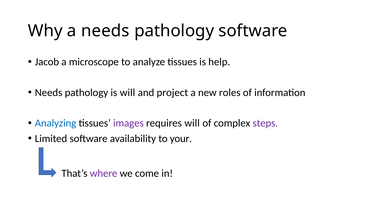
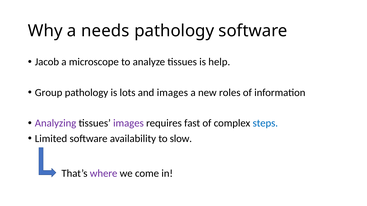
Needs: Needs -> Group (49, 93)
is will: will -> lots (128, 93)
and project: project -> images (172, 93)
Analyzing colour: blue -> purple (56, 123)
requires will: will -> fast (192, 123)
steps colour: purple -> blue (265, 123)
your: your -> slow (181, 139)
